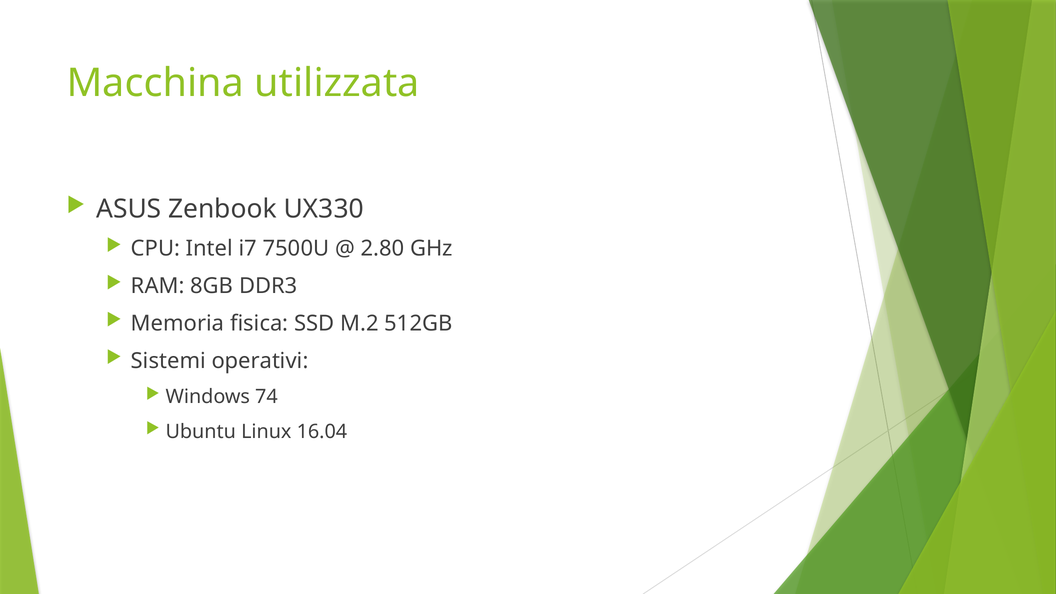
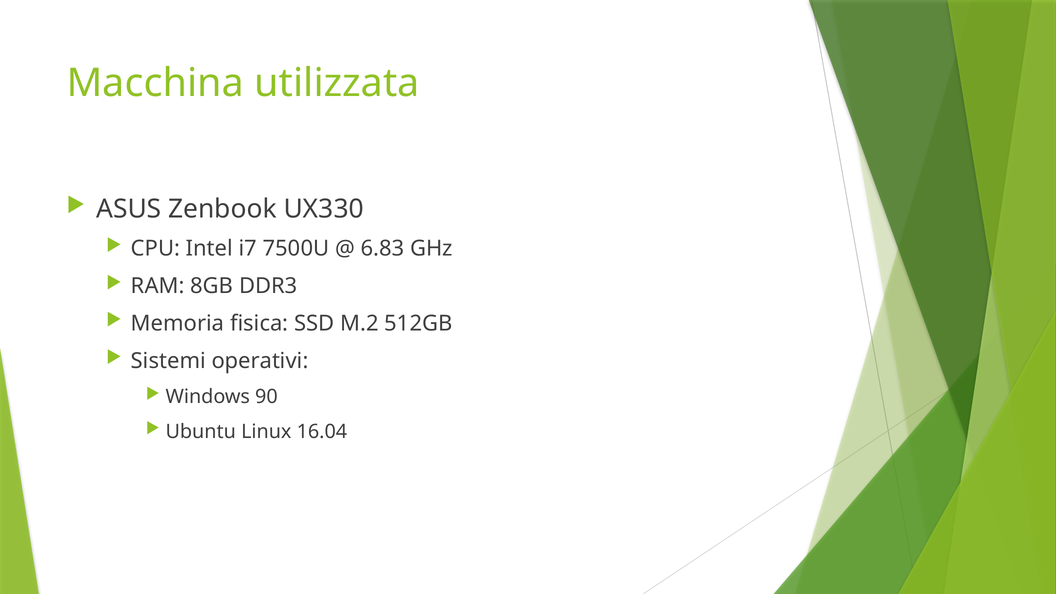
2.80: 2.80 -> 6.83 (382, 249)
74: 74 -> 90 (266, 397)
